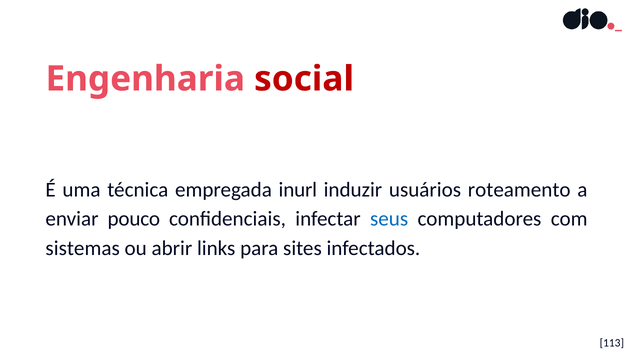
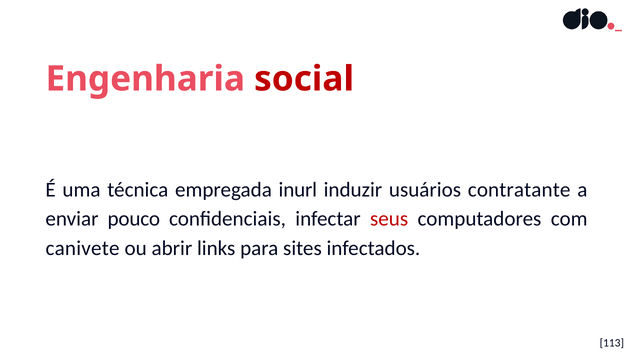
roteamento: roteamento -> contratante (519, 190)
seus colour: blue -> red (389, 219)
sistemas: sistemas -> canivete (83, 248)
